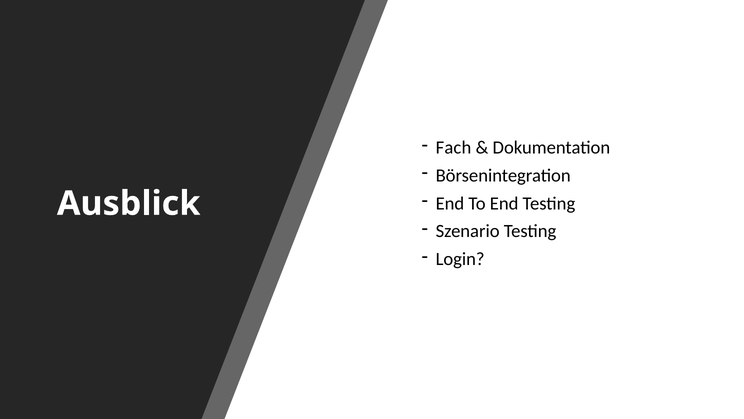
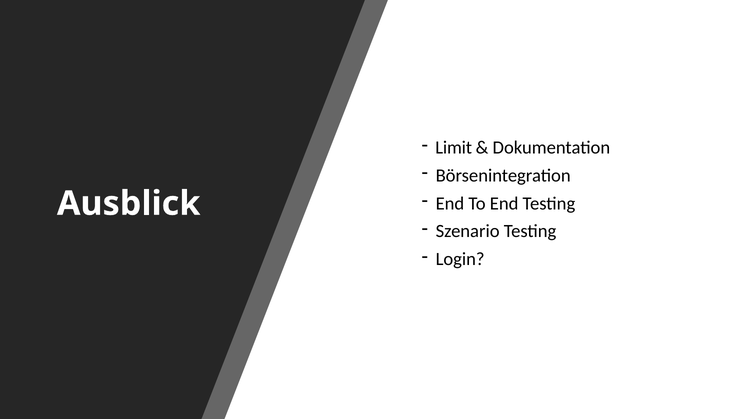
Fach: Fach -> Limit (454, 147)
